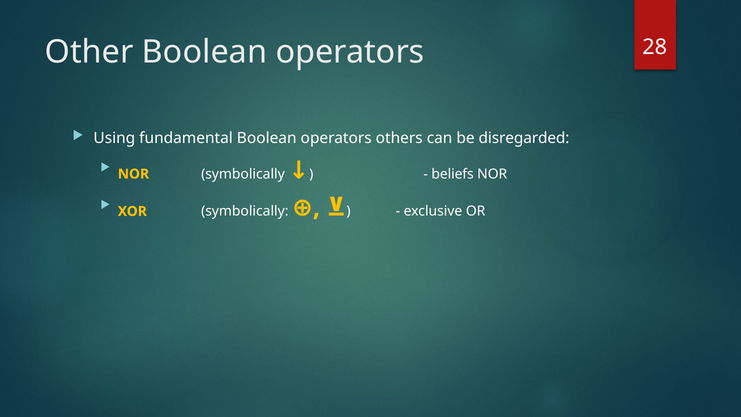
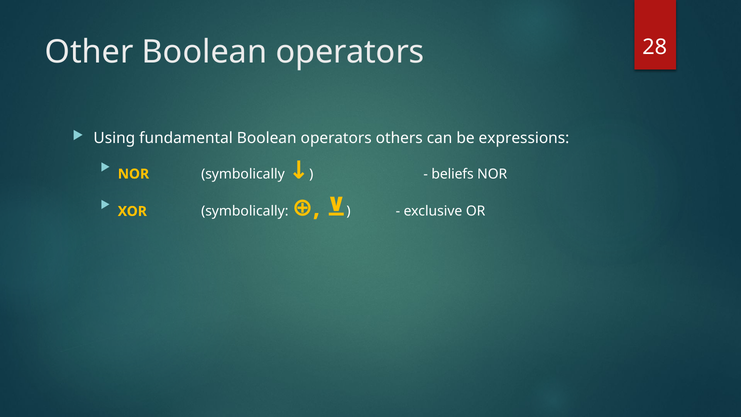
disregarded: disregarded -> expressions (524, 138)
